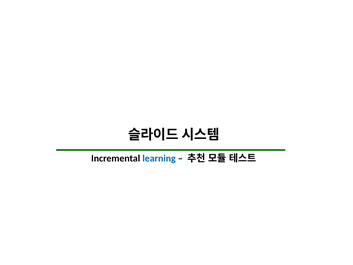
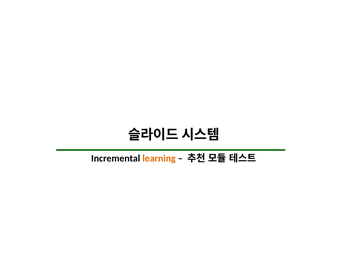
learning colour: blue -> orange (159, 158)
